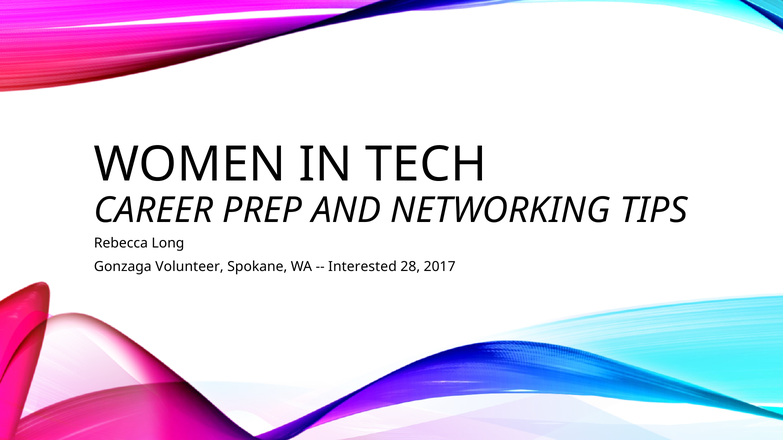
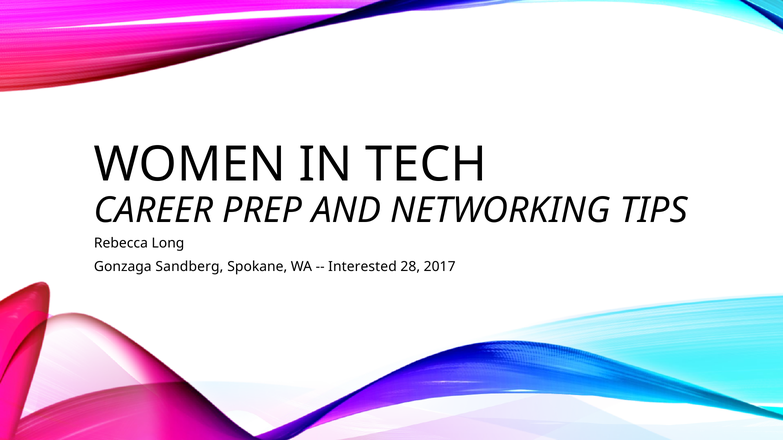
Volunteer: Volunteer -> Sandberg (189, 267)
